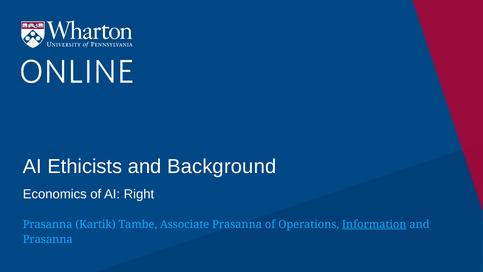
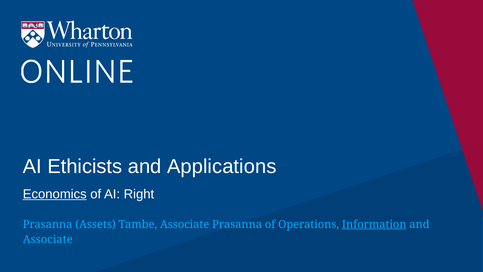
Background: Background -> Applications (222, 166)
Economics underline: none -> present (55, 194)
Kartik: Kartik -> Assets (95, 224)
Prasanna: Prasanna -> Associate (48, 239)
